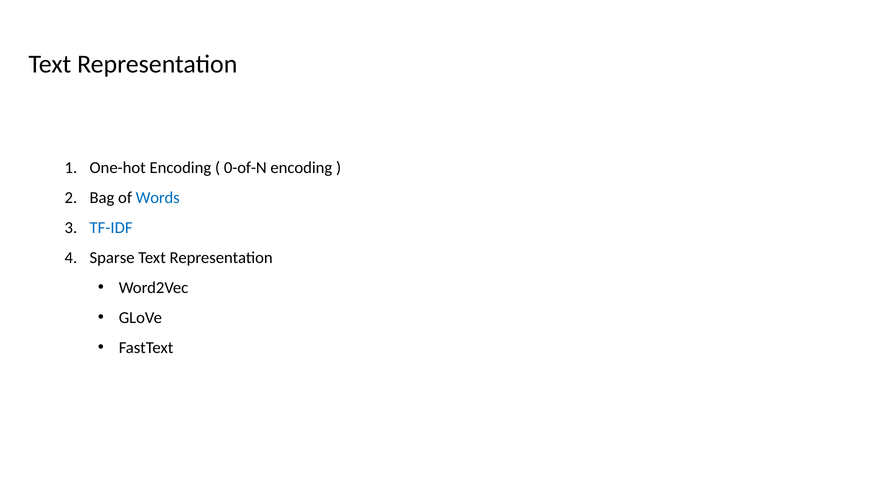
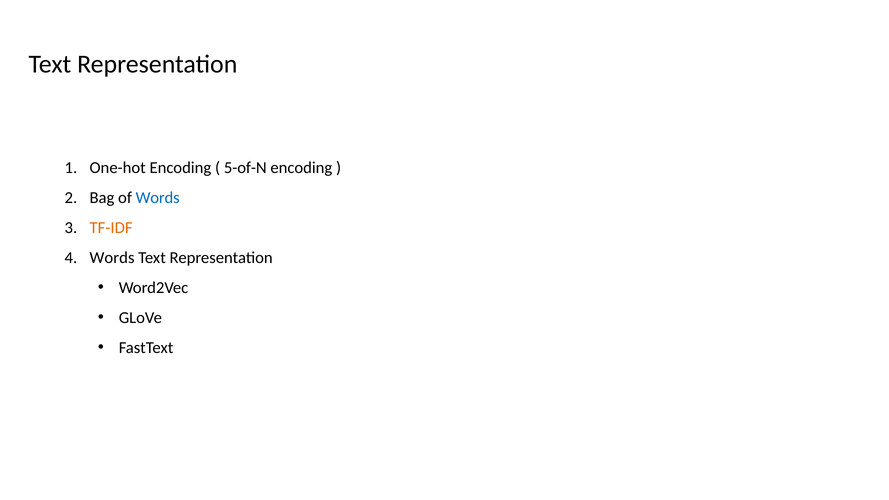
0-of-N: 0-of-N -> 5-of-N (245, 168)
TF-IDF colour: blue -> orange (111, 228)
Sparse: Sparse -> Words (112, 258)
